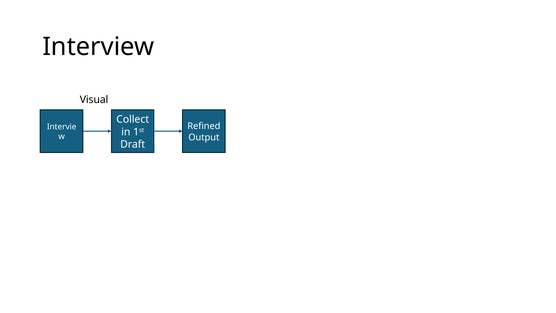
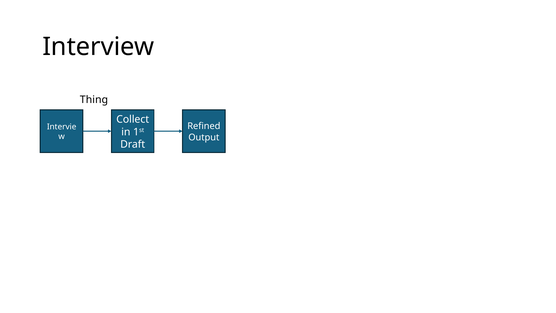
Visual: Visual -> Thing (94, 100)
